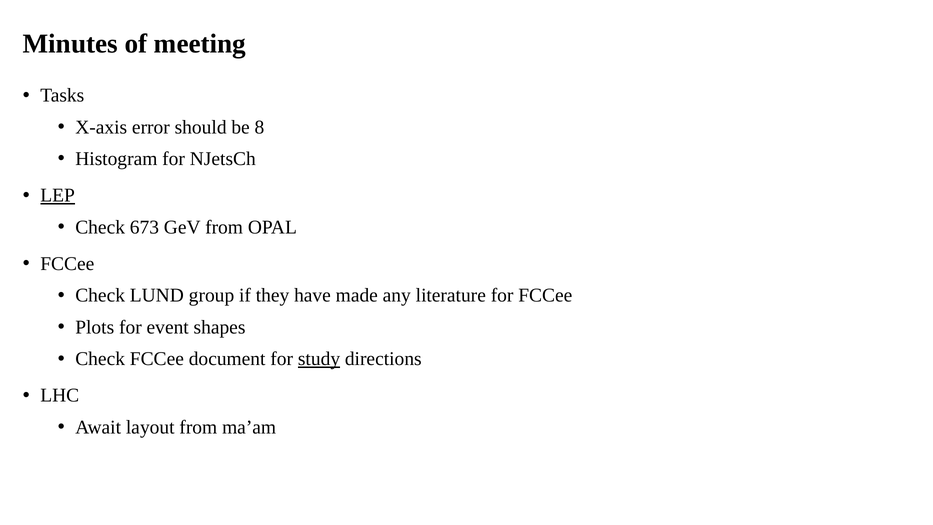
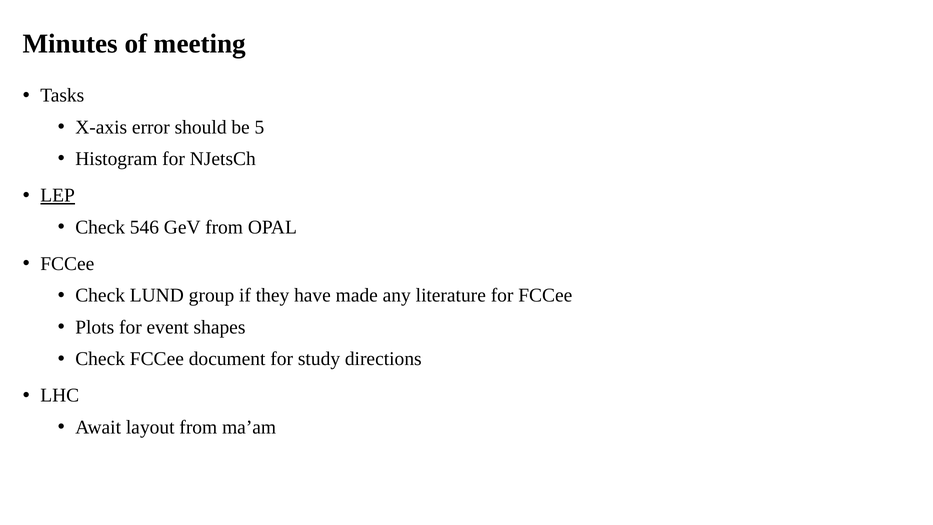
8: 8 -> 5 (259, 127)
673: 673 -> 546 (144, 227)
study underline: present -> none (319, 359)
